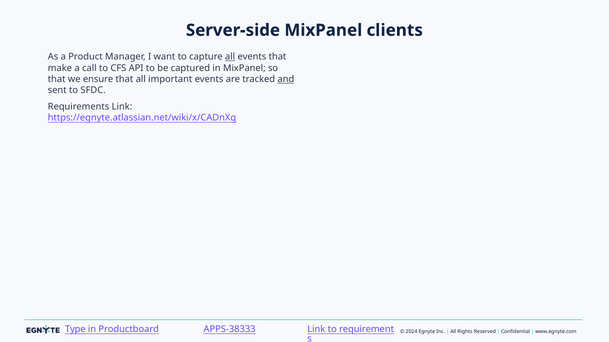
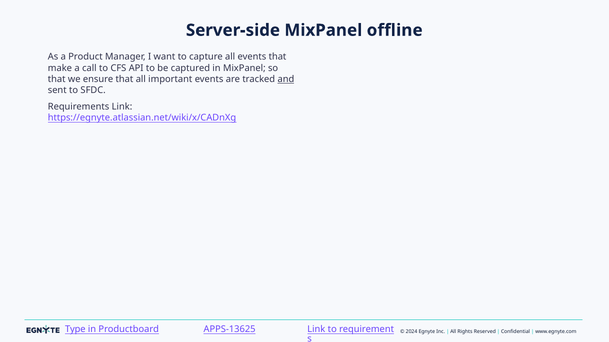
clients: clients -> offline (395, 30)
all underline: present -> none (230, 57)
APPS-38333: APPS-38333 -> APPS-13625 (230, 330)
